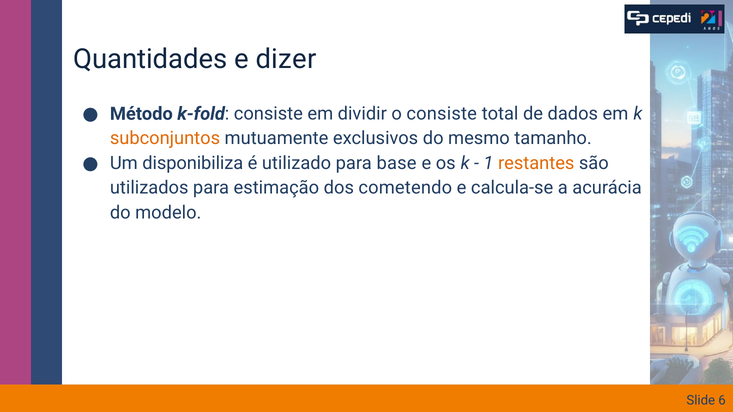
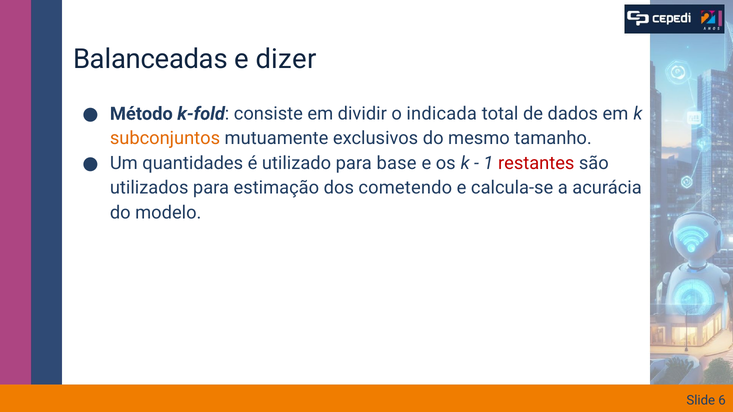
Quantidades: Quantidades -> Balanceadas (150, 59)
o consiste: consiste -> indicada (442, 114)
disponibiliza: disponibiliza -> quantidades (193, 163)
restantes colour: orange -> red (536, 163)
